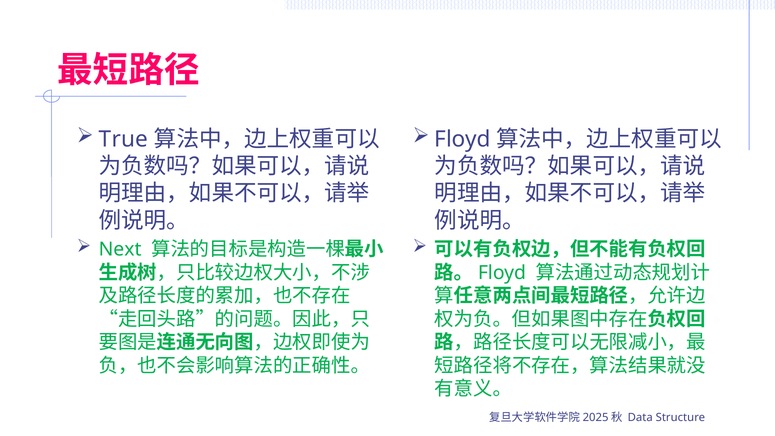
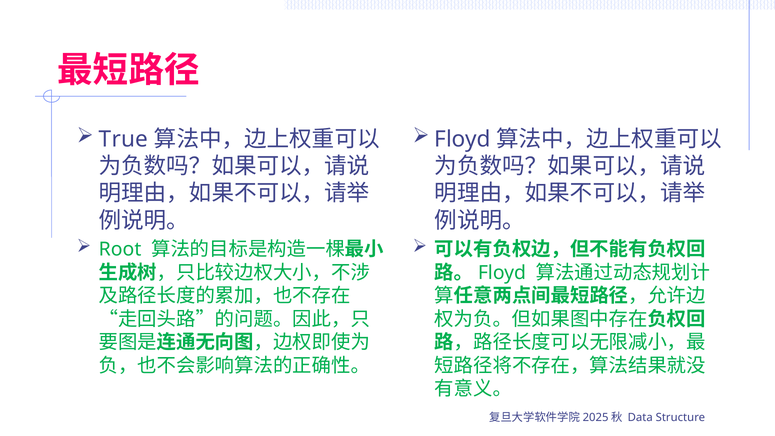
Next: Next -> Root (120, 249)
